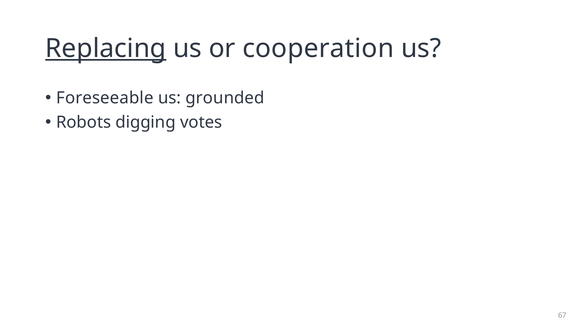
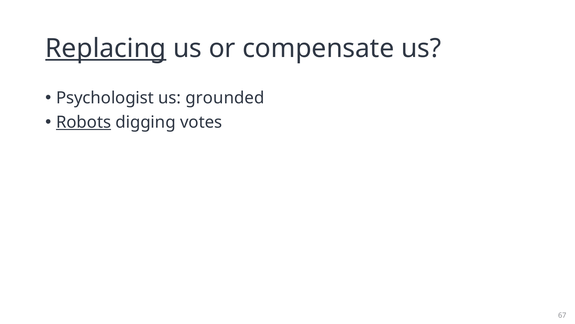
cooperation: cooperation -> compensate (318, 48)
Foreseeable: Foreseeable -> Psychologist (105, 98)
Robots underline: none -> present (84, 122)
